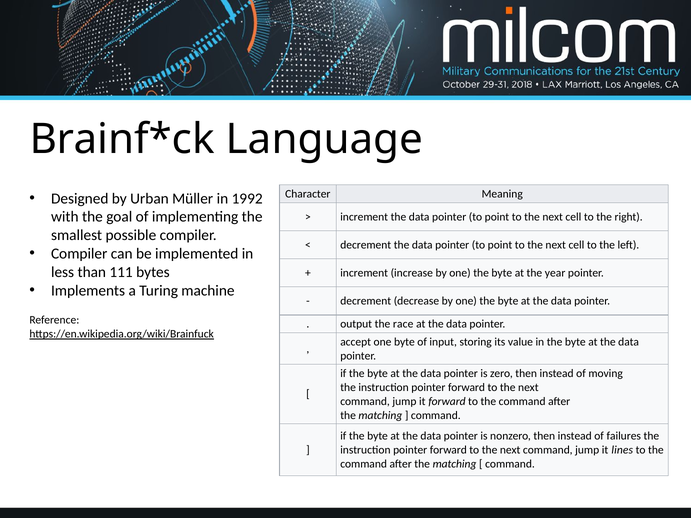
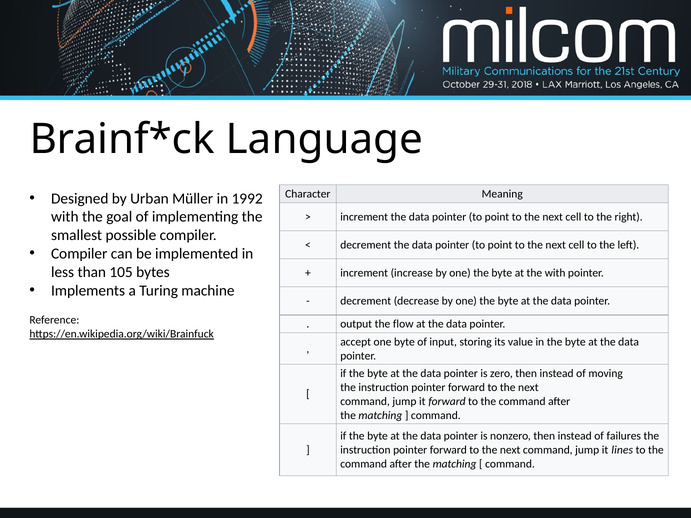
111: 111 -> 105 (121, 272)
the year: year -> with (555, 273)
race: race -> flow (403, 324)
